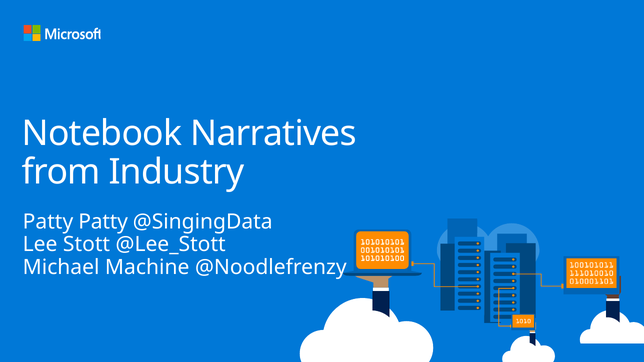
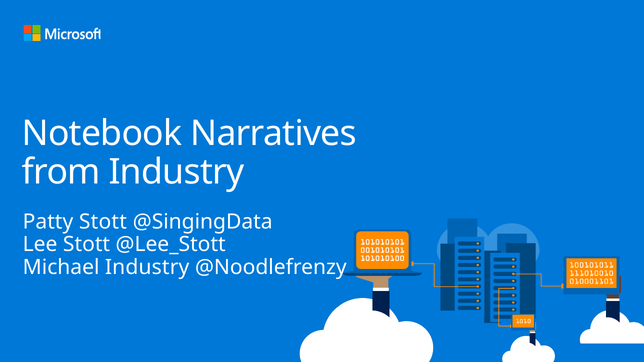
Patty Patty: Patty -> Stott (103, 222)
Michael Machine: Machine -> Industry (147, 267)
